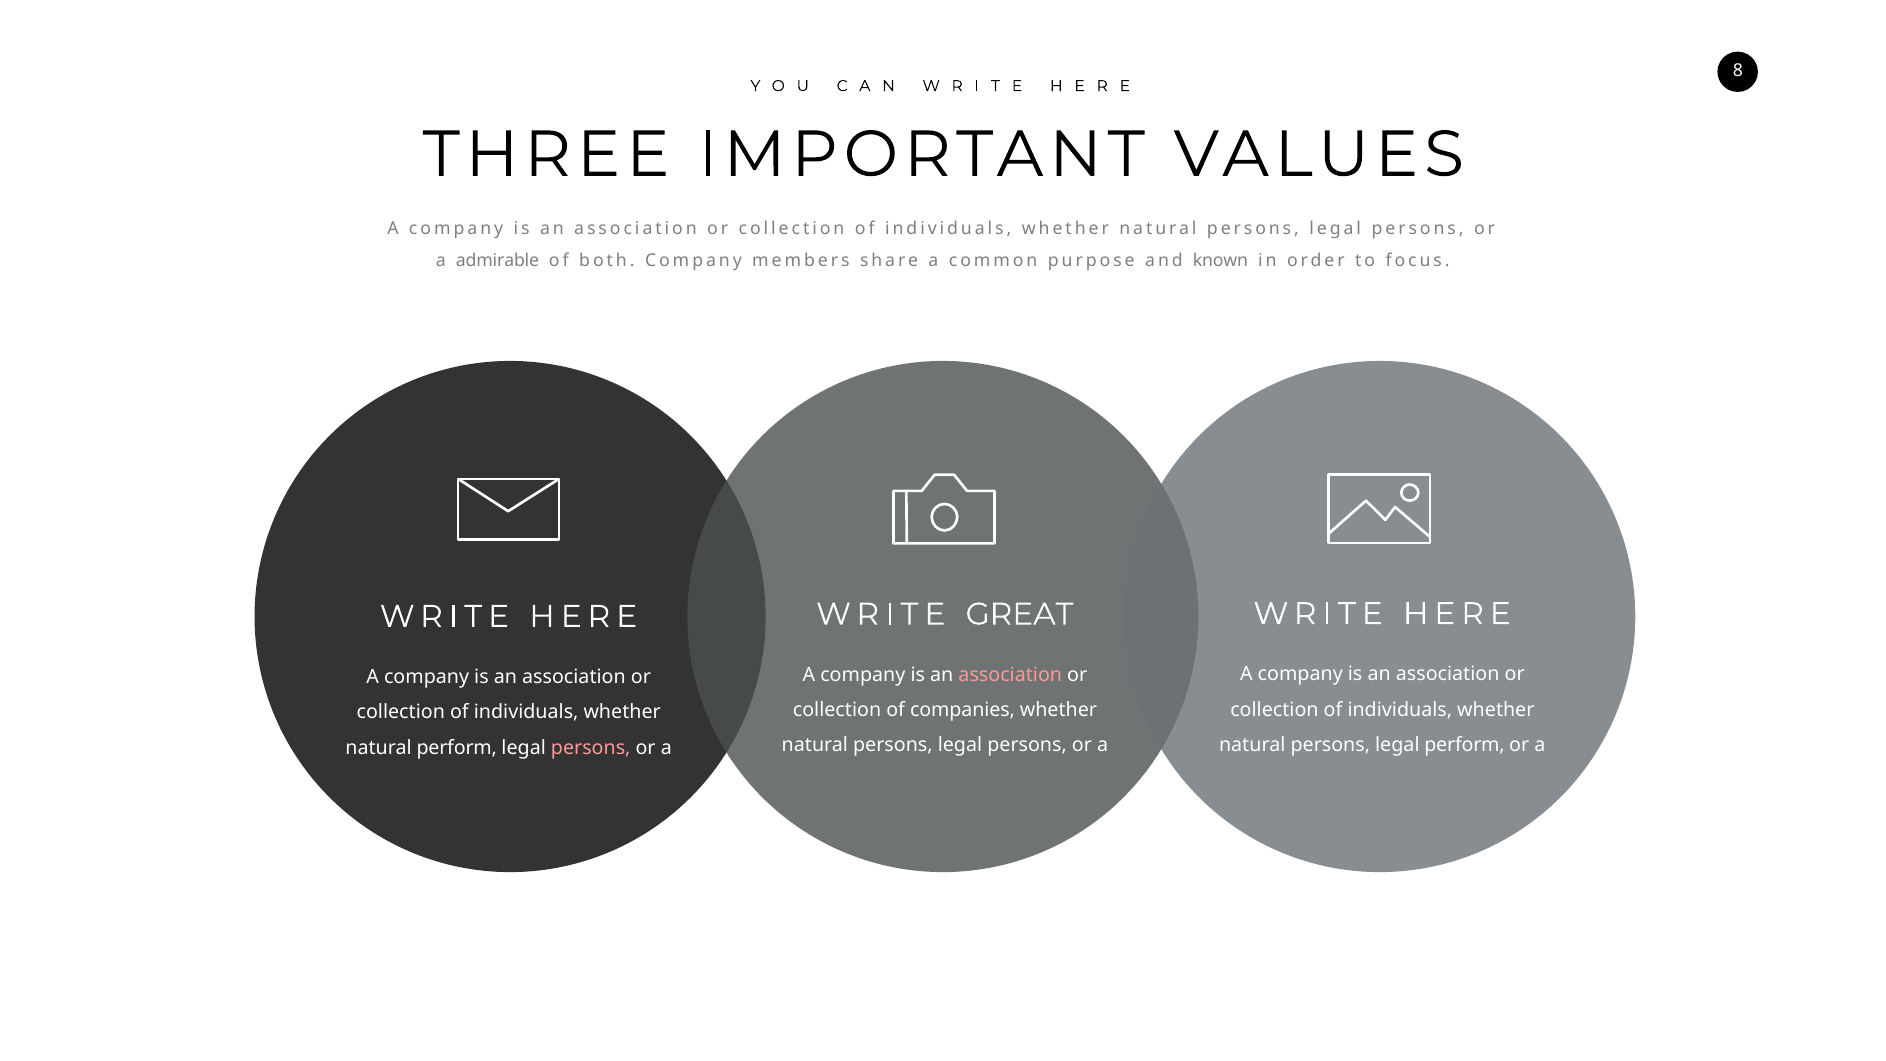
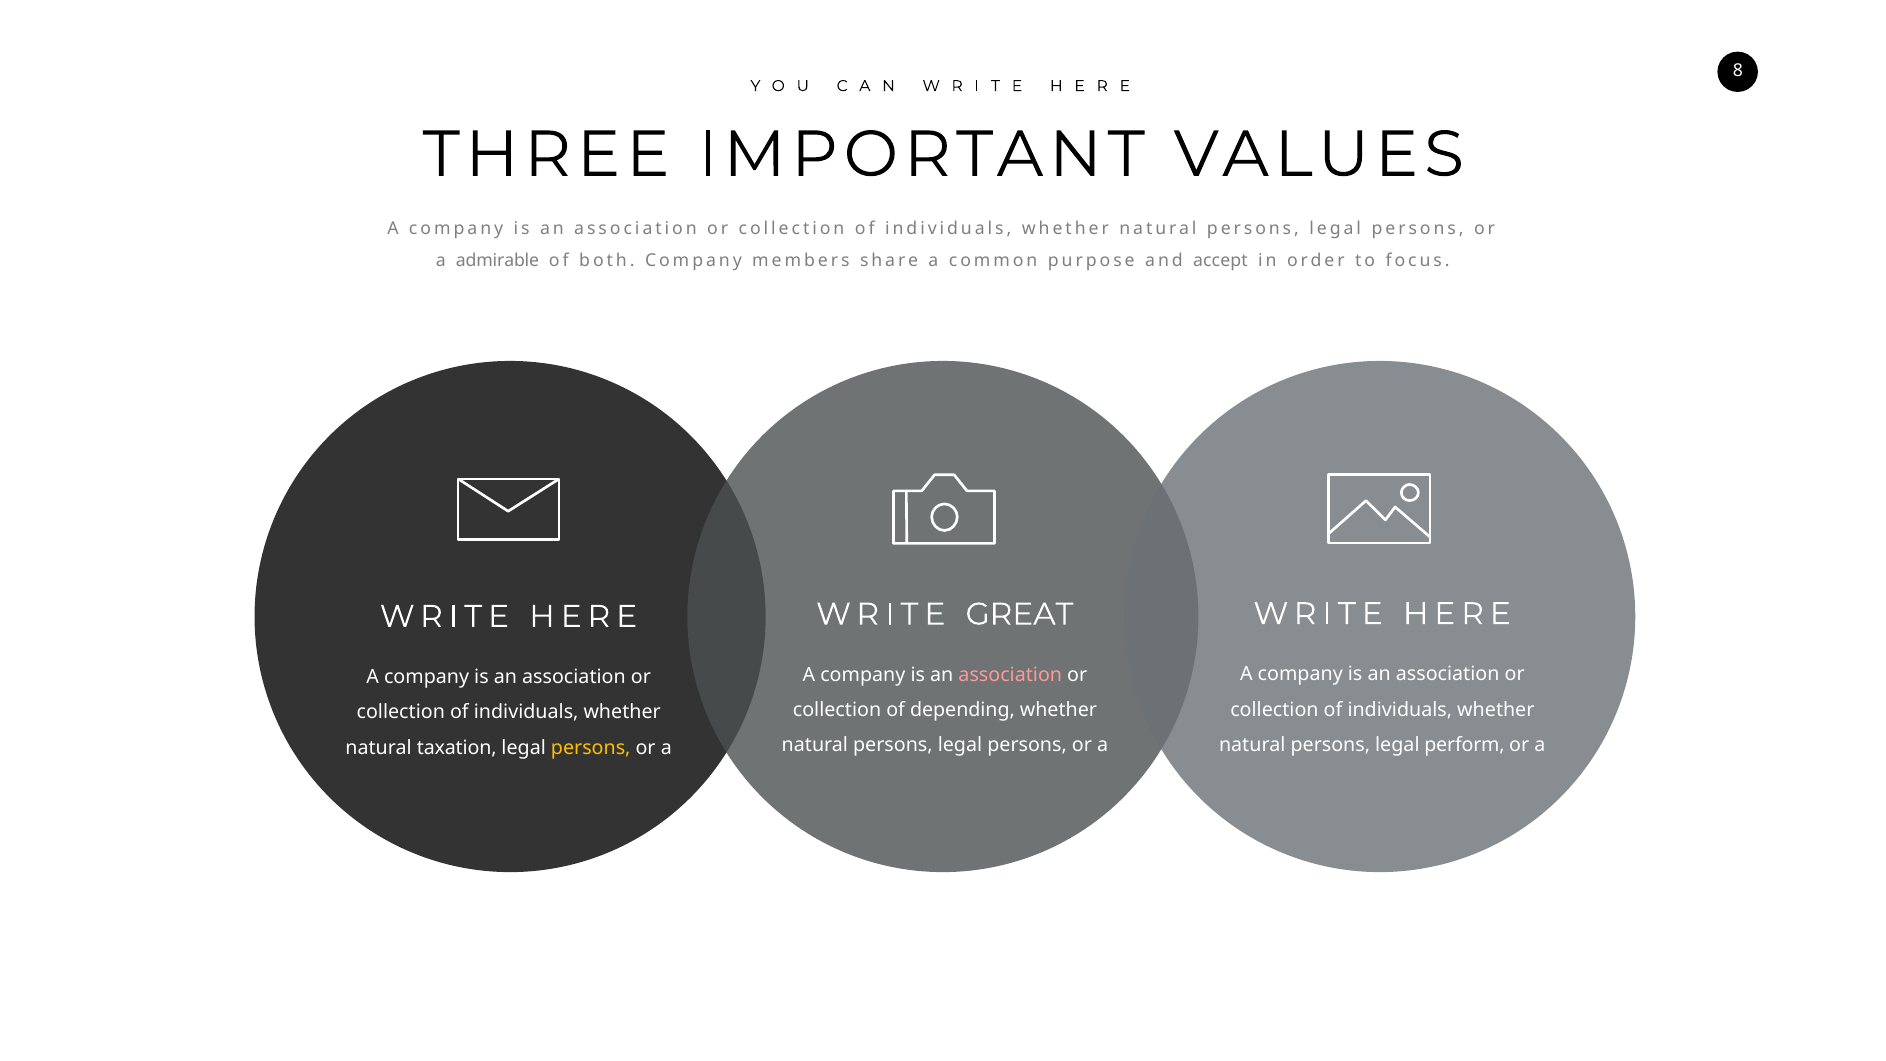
known: known -> accept (1220, 260)
companies: companies -> depending (962, 710)
natural perform: perform -> taxation (457, 748)
persons colour: pink -> yellow (591, 748)
